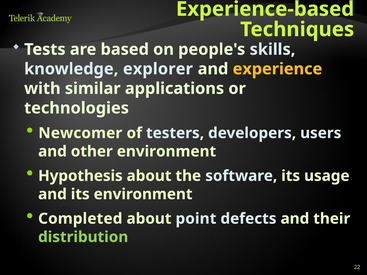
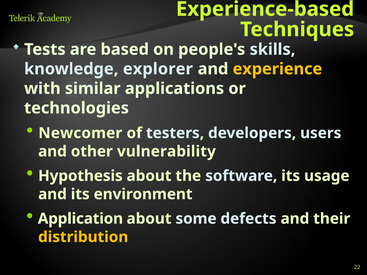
other environment: environment -> vulnerability (166, 152)
Completed: Completed -> Application (80, 219)
point: point -> some (196, 219)
distribution colour: light green -> yellow (83, 237)
